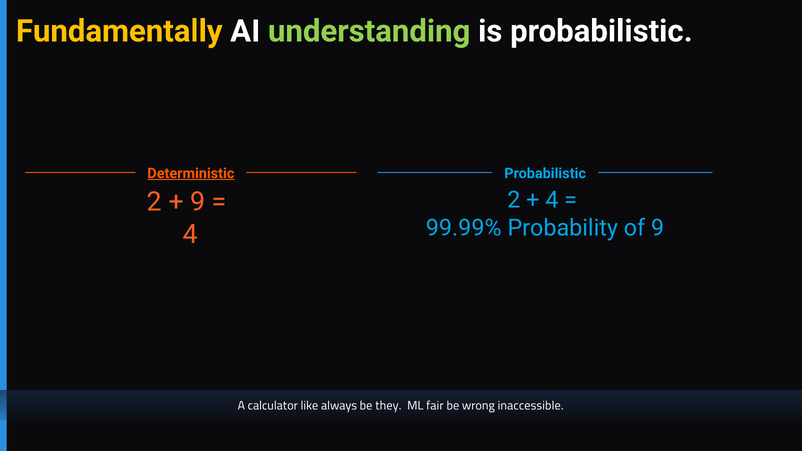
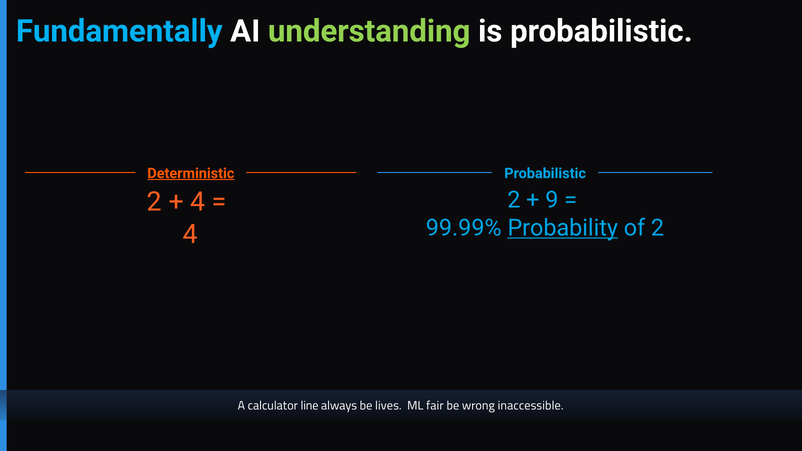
Fundamentally colour: yellow -> light blue (119, 31)
4: 4 -> 9 (552, 200)
9: 9 -> 4 (198, 202)
Probability underline: none -> present (563, 228)
of 9: 9 -> 2 (658, 228)
like: like -> line (310, 406)
they: they -> lives (388, 406)
